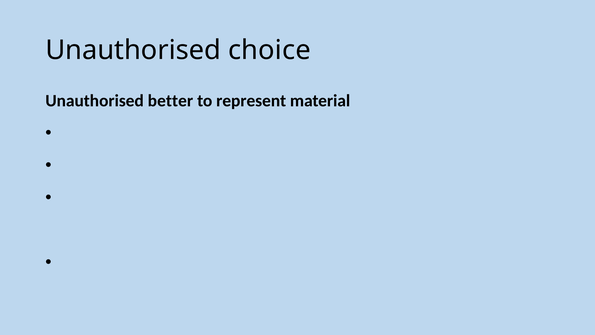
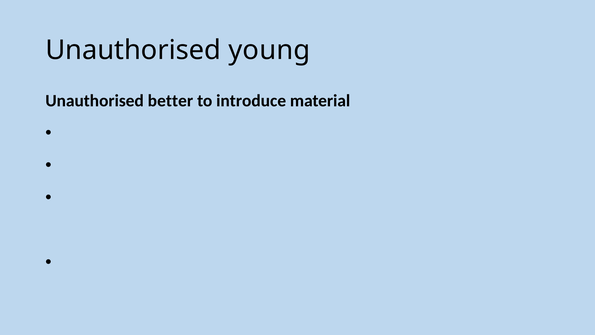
choice: choice -> young (269, 50)
represent: represent -> introduce (251, 101)
